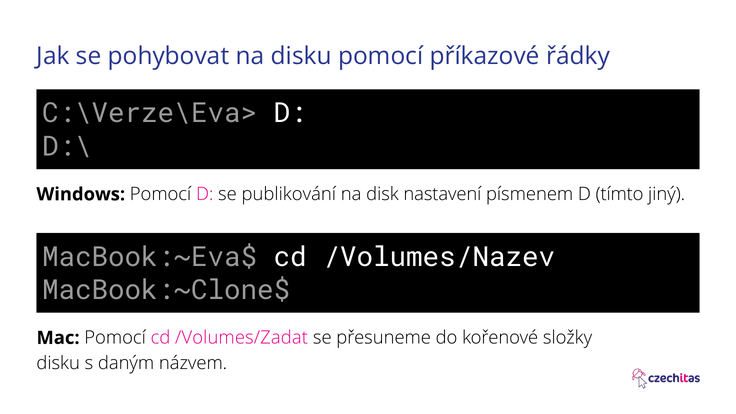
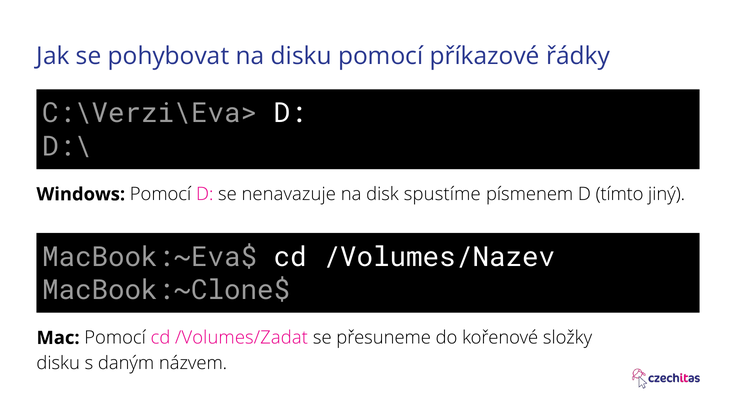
C:\Verze\Eva>: C:\Verze\Eva> -> C:\Verzi\Eva> (150, 113)
publikování: publikování -> nenavazuje (289, 194)
nastavení: nastavení -> spustíme (442, 194)
